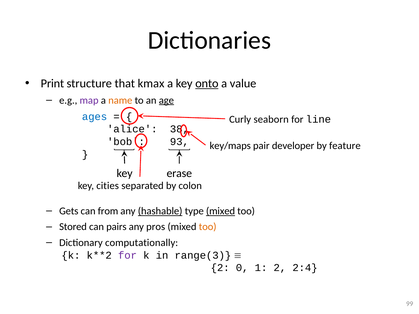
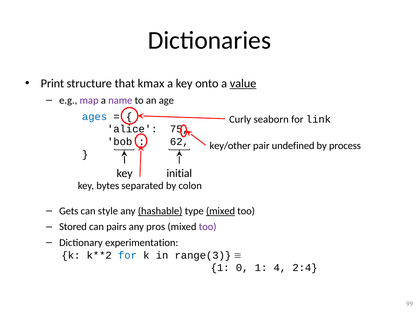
onto underline: present -> none (207, 84)
value underline: none -> present (243, 84)
name colour: orange -> purple (120, 100)
age underline: present -> none (166, 100)
line: line -> link (318, 120)
38: 38 -> 75 (179, 129)
93: 93 -> 62 (179, 142)
key/maps: key/maps -> key/other (230, 146)
developer: developer -> undefined (293, 146)
feature: feature -> process (345, 146)
erase: erase -> initial (179, 174)
cities: cities -> bytes (108, 186)
from: from -> style (108, 211)
too colour: orange -> purple (208, 227)
computationally: computationally -> experimentation (142, 243)
for colour: purple -> blue (127, 255)
2: 2 -> 1 (220, 268)
1 2: 2 -> 4 (280, 268)
